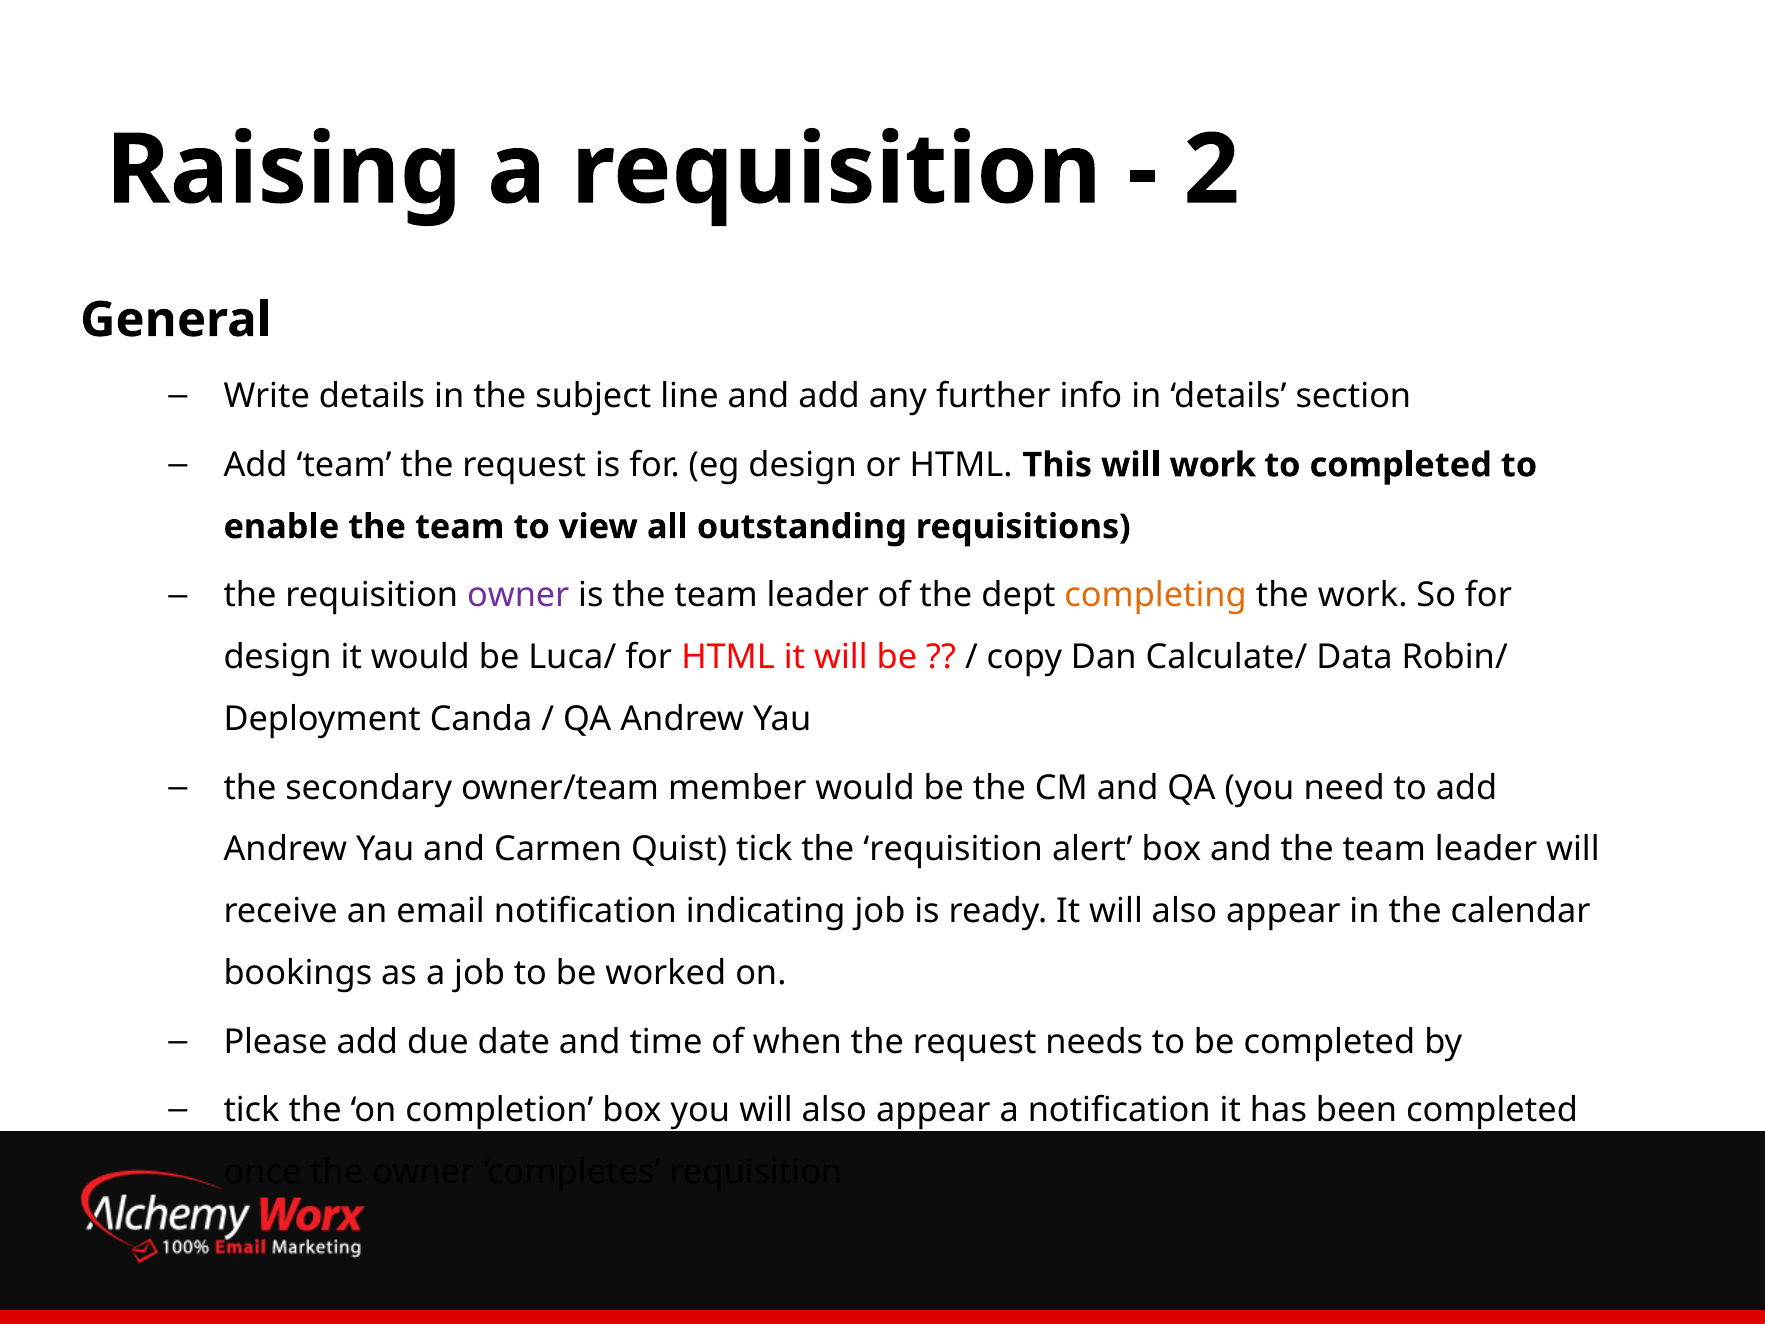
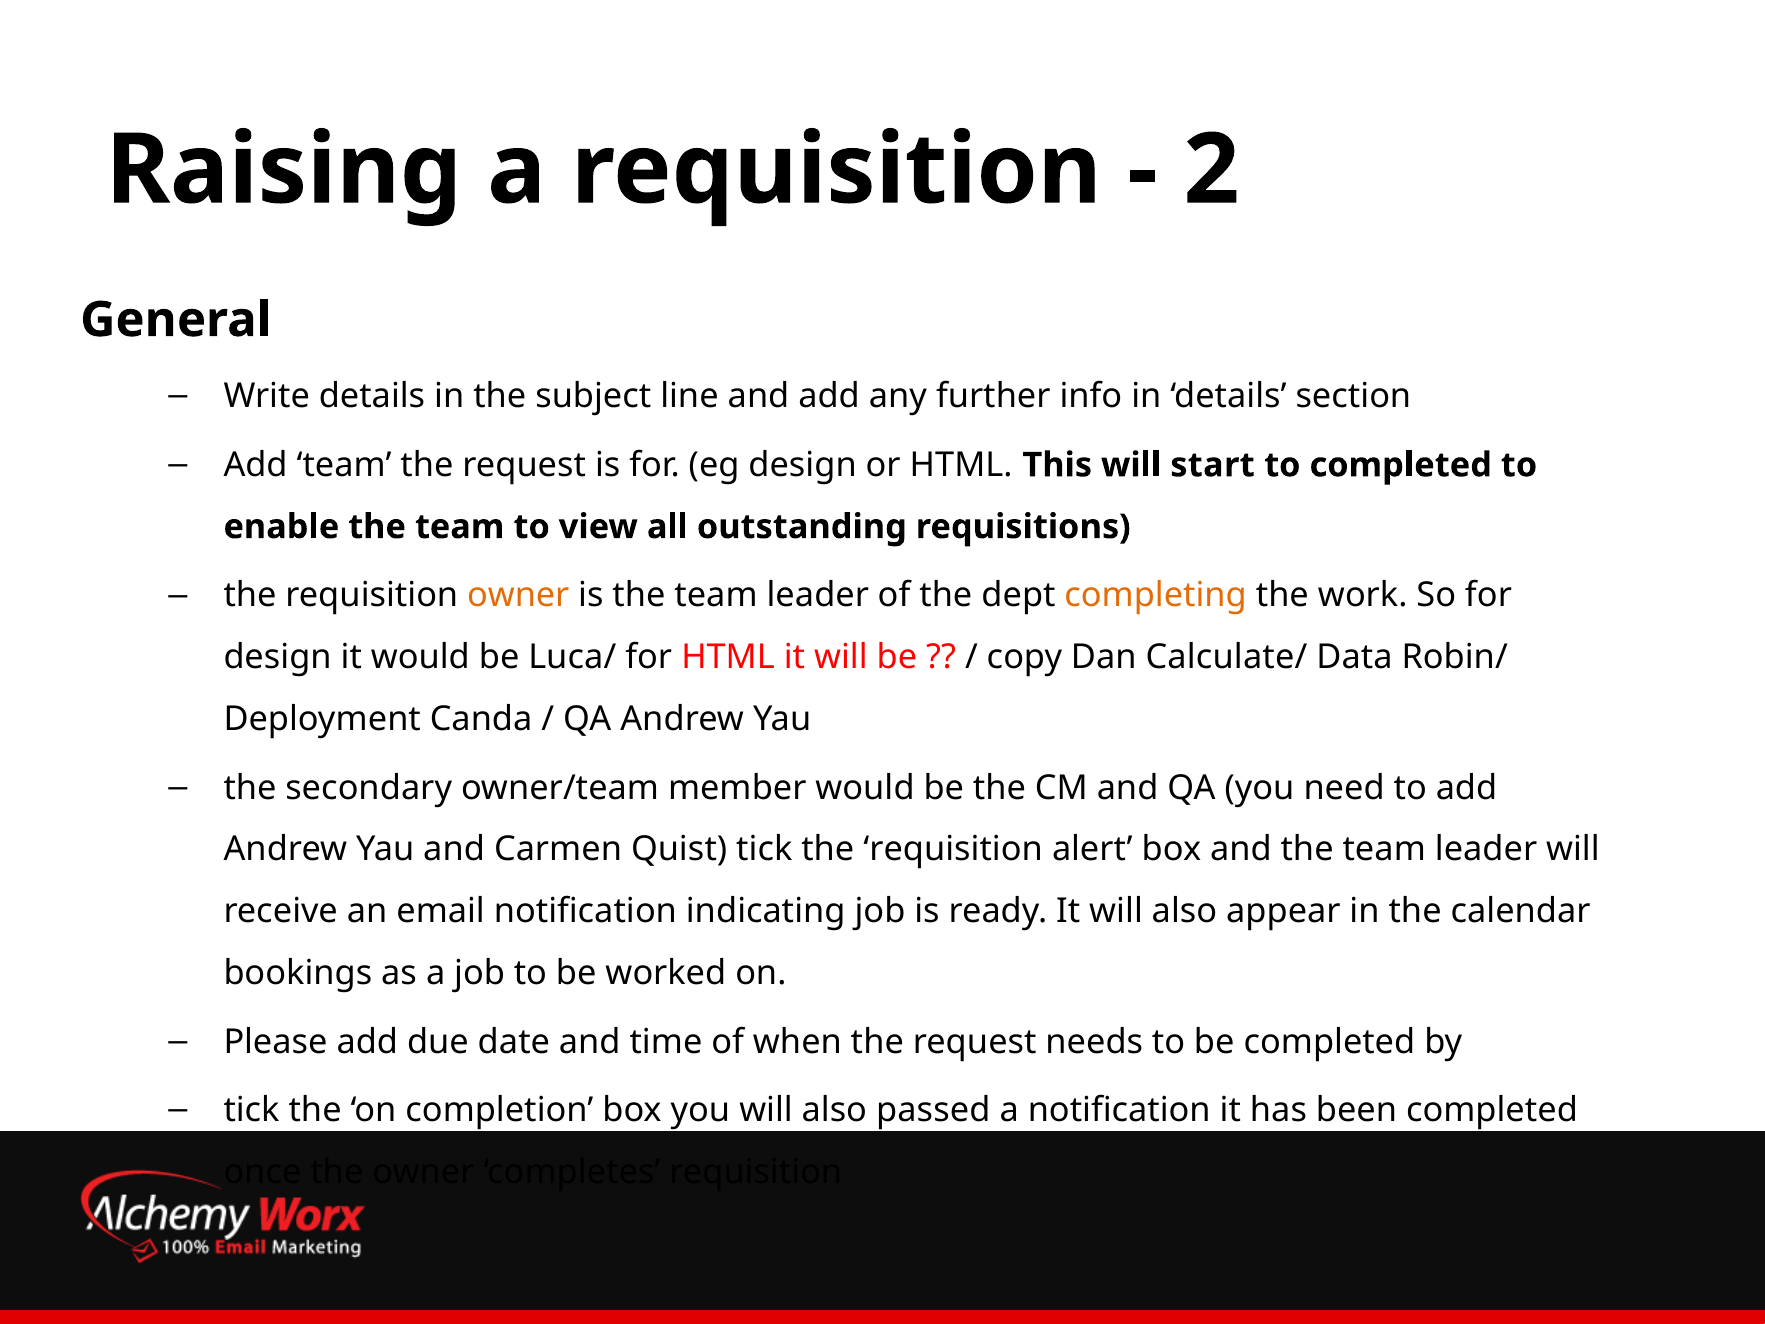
will work: work -> start (1212, 465)
owner colour: purple -> orange (518, 595)
you will also appear: appear -> passed (933, 1110)
